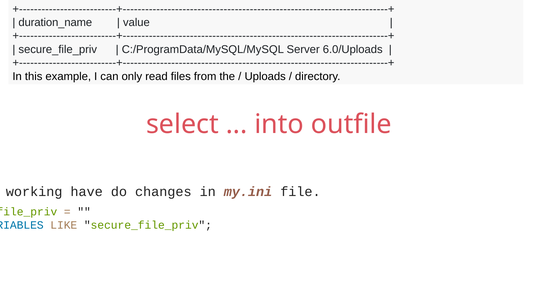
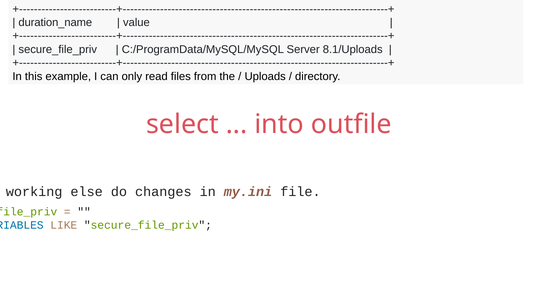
6.0/Uploads: 6.0/Uploads -> 8.1/Uploads (353, 49)
have: have -> else (87, 192)
